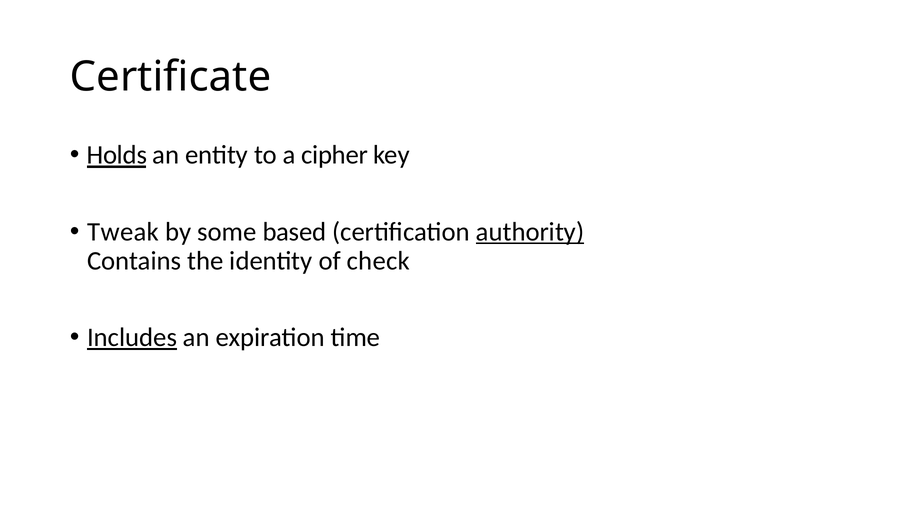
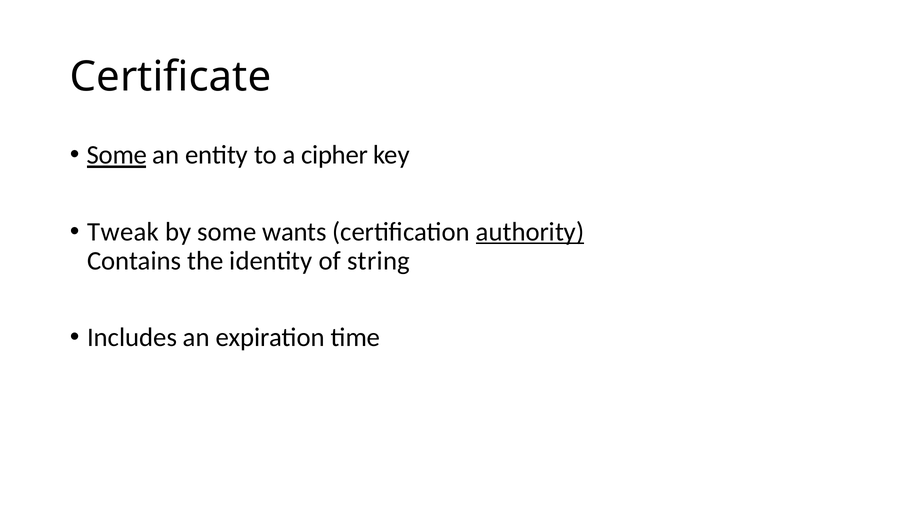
Holds: Holds -> Some (117, 155)
based: based -> wants (294, 232)
check: check -> string (378, 261)
Includes underline: present -> none (132, 337)
